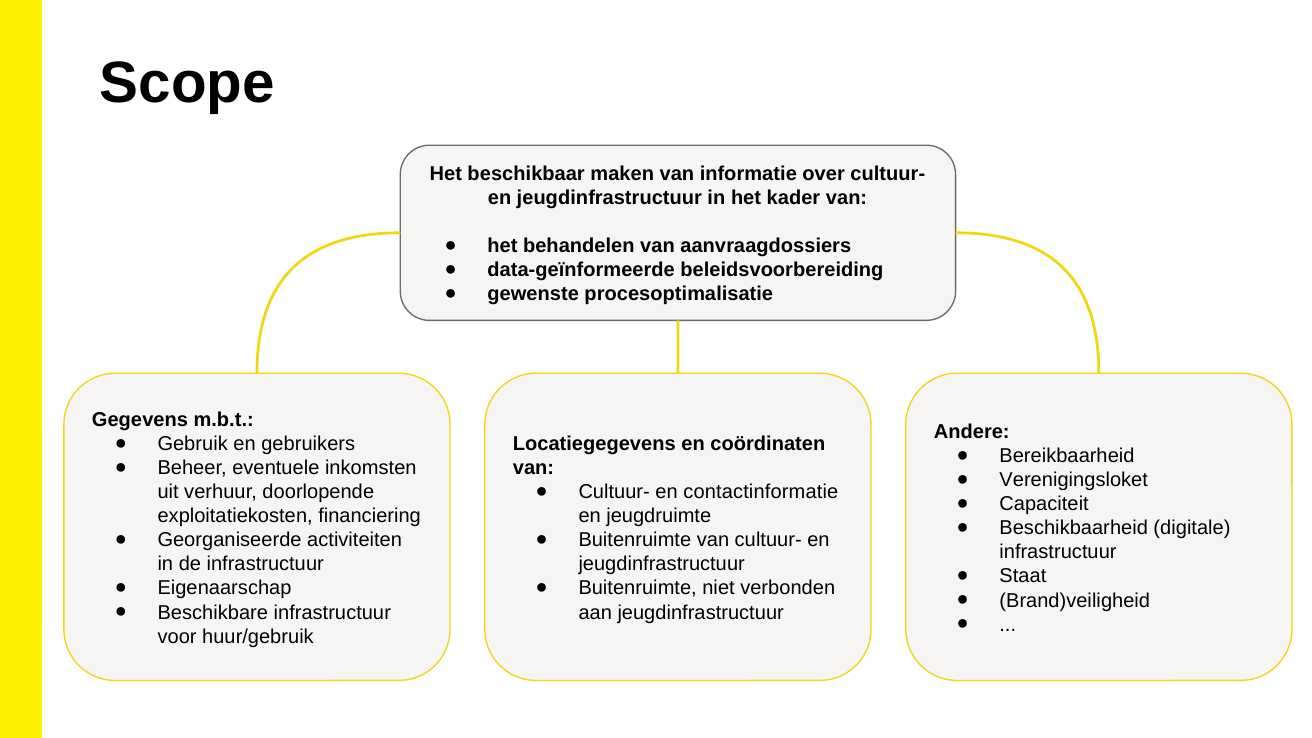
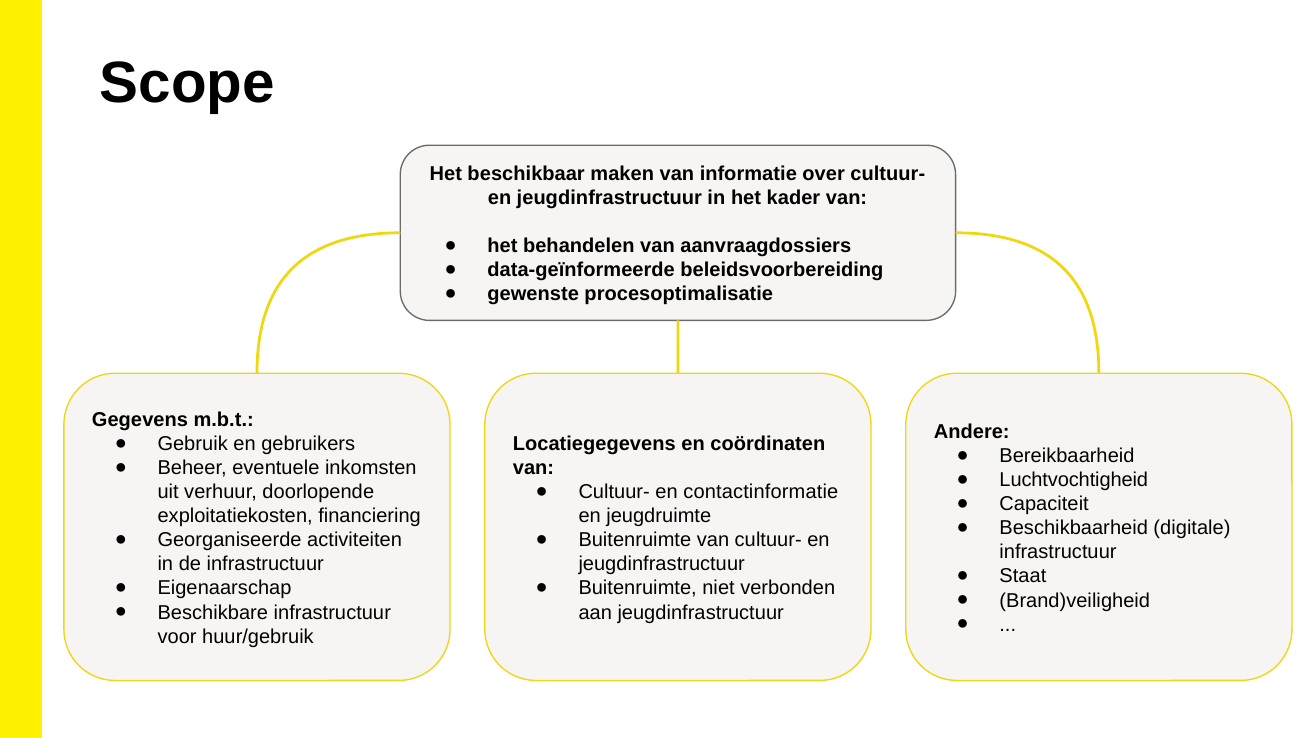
Verenigingsloket: Verenigingsloket -> Luchtvochtigheid (1074, 480)
